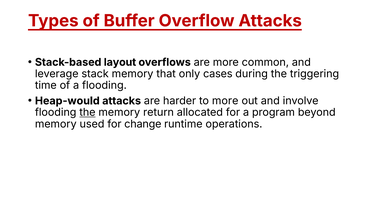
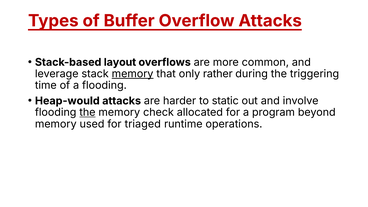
memory underline: none -> present (133, 74)
cases: cases -> rather (218, 74)
to more: more -> static (225, 101)
return: return -> check (159, 112)
change: change -> triaged (143, 124)
